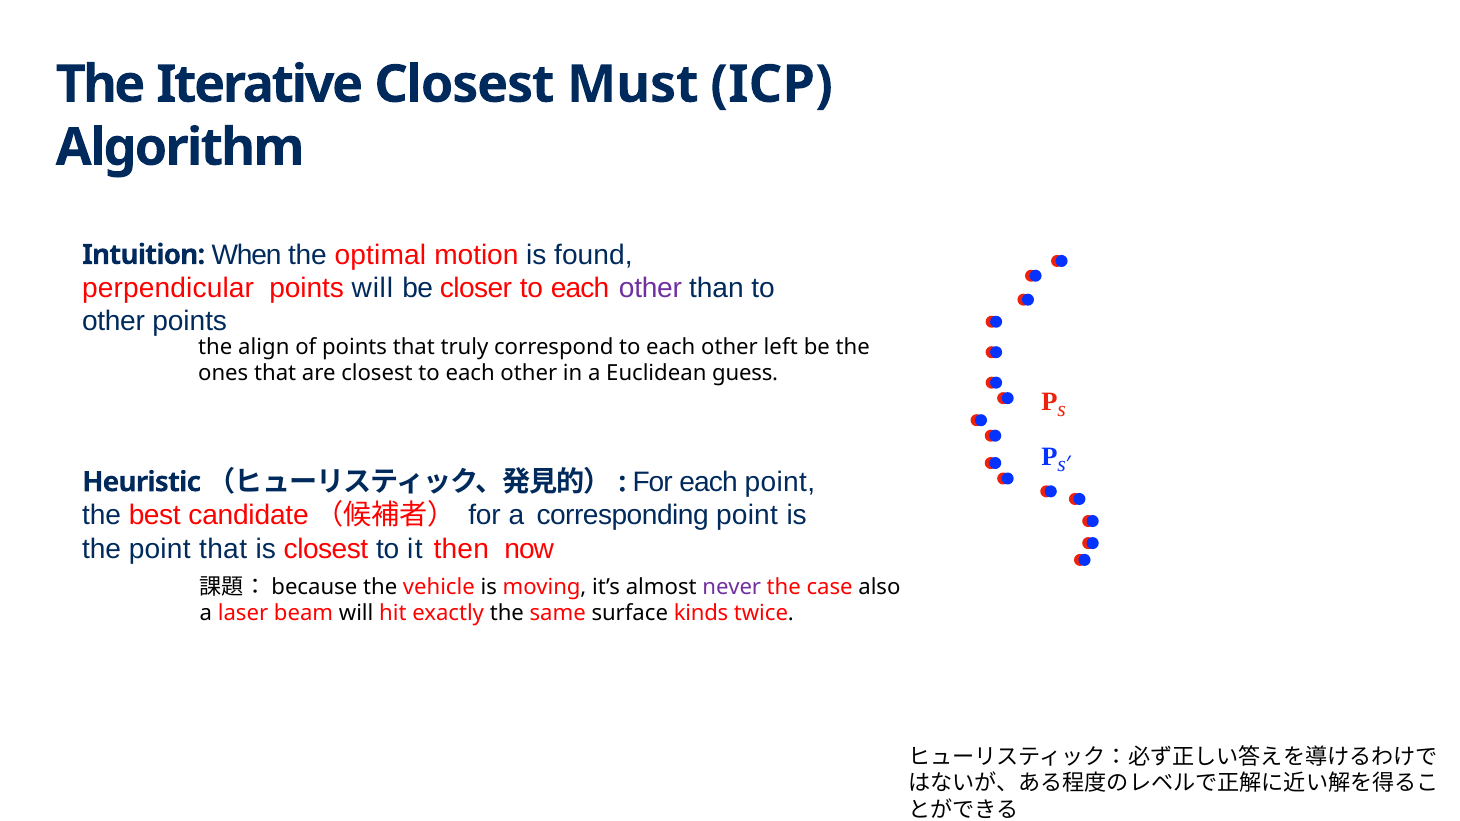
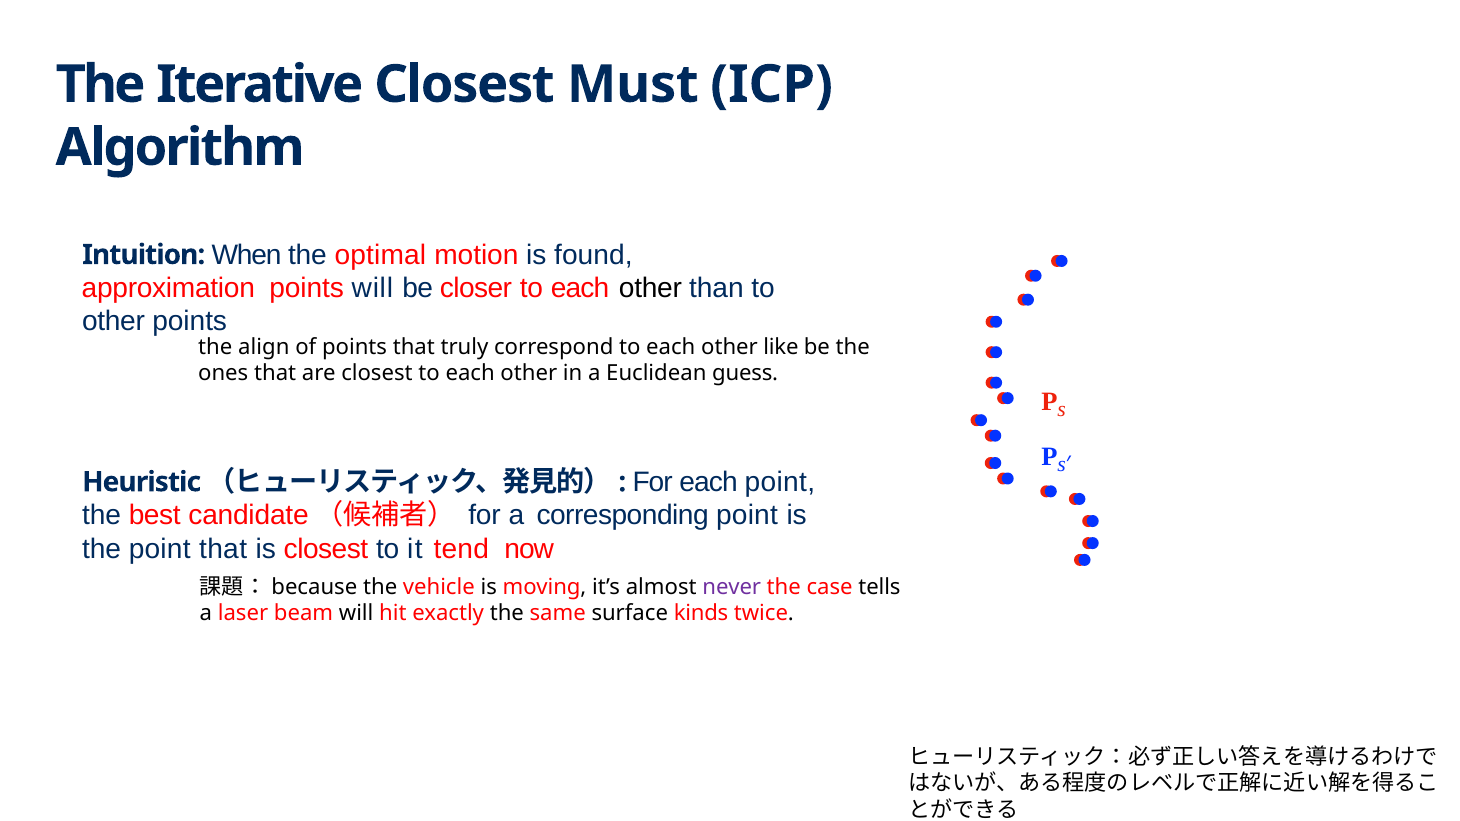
perpendicular: perpendicular -> approximation (168, 288)
other colour: purple -> black (650, 288)
left: left -> like (781, 347)
then: then -> tend (461, 549)
also: also -> tells (879, 587)
